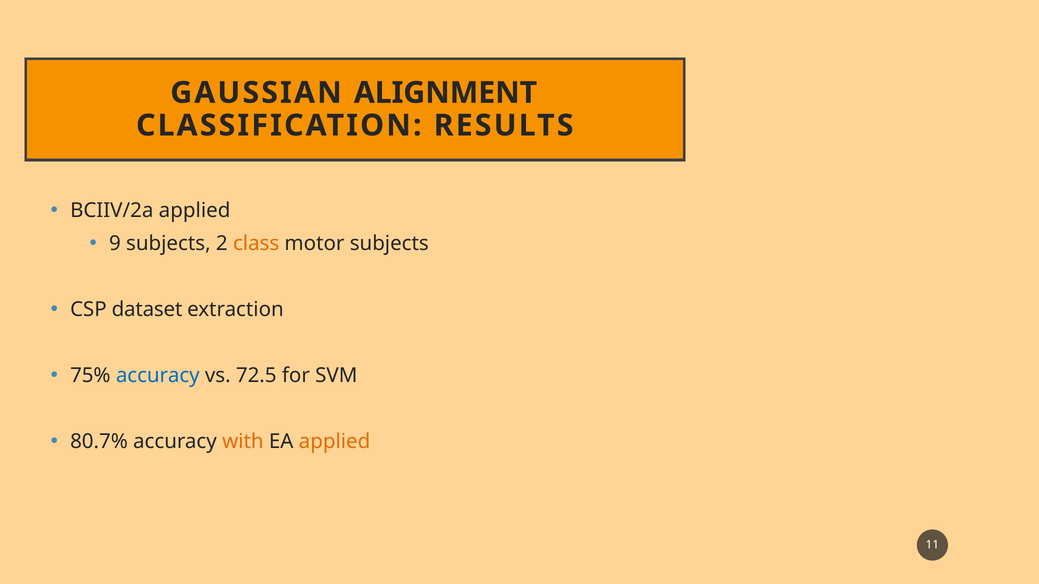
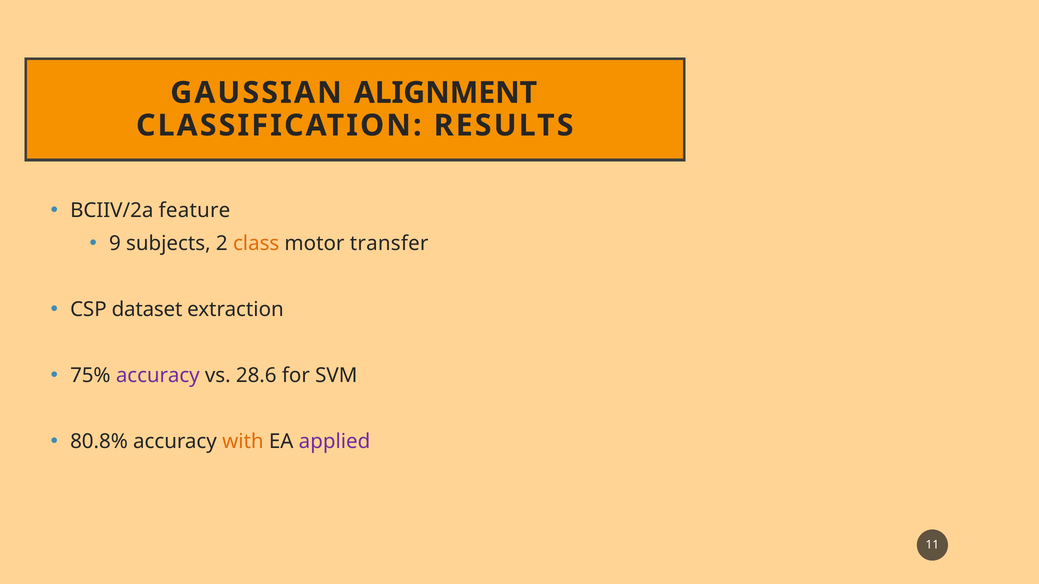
BCIIV/2a applied: applied -> feature (195, 210)
motor subjects: subjects -> transfer (389, 243)
accuracy colour: blue -> purple (158, 376)
72.5: 72.5 -> 28.6 (256, 376)
80.7%: 80.7% -> 80.8% (99, 442)
applied colour: orange -> purple (335, 442)
